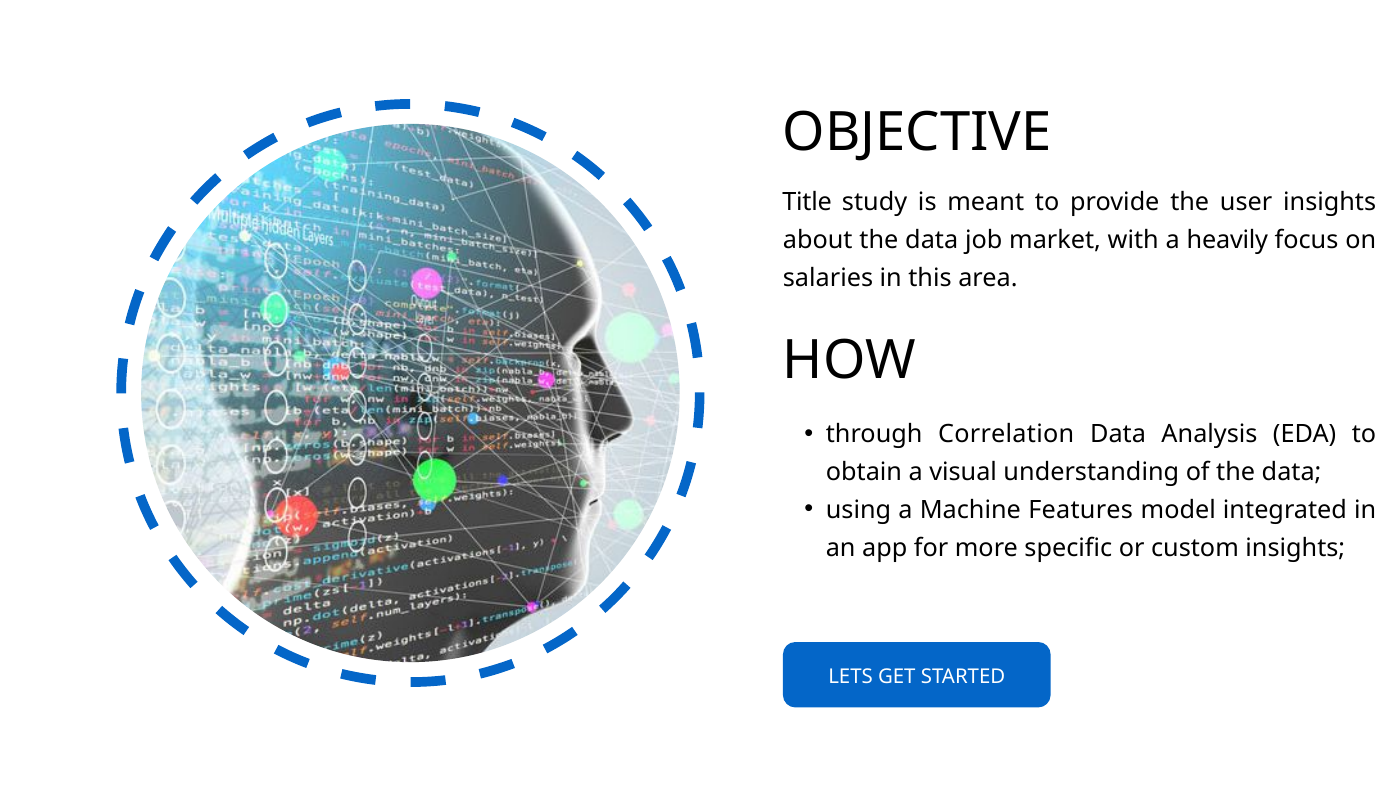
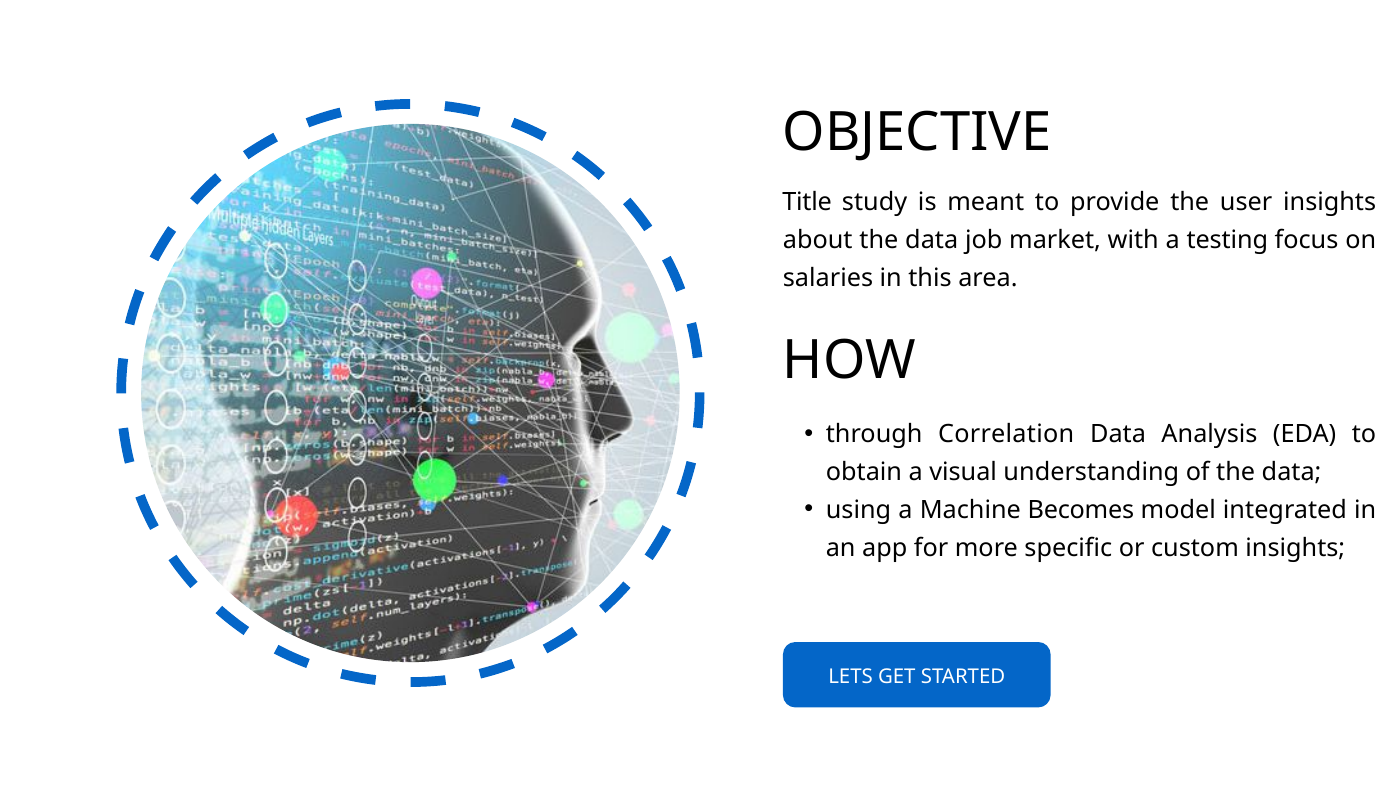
heavily: heavily -> testing (1227, 241)
Features: Features -> Becomes (1081, 510)
